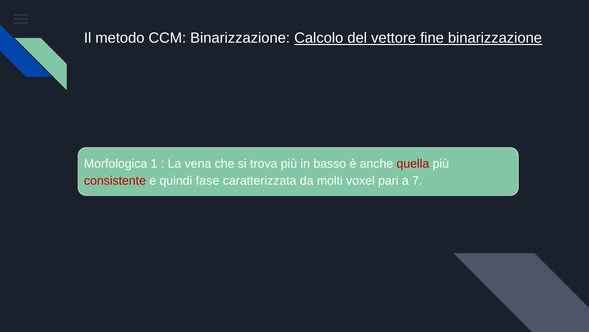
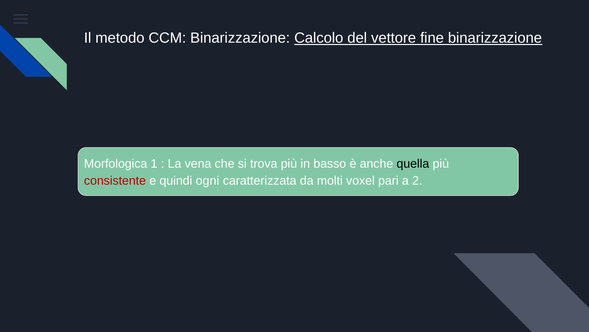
quella colour: red -> black (413, 164)
fase: fase -> ogni (207, 180)
7: 7 -> 2 (417, 180)
